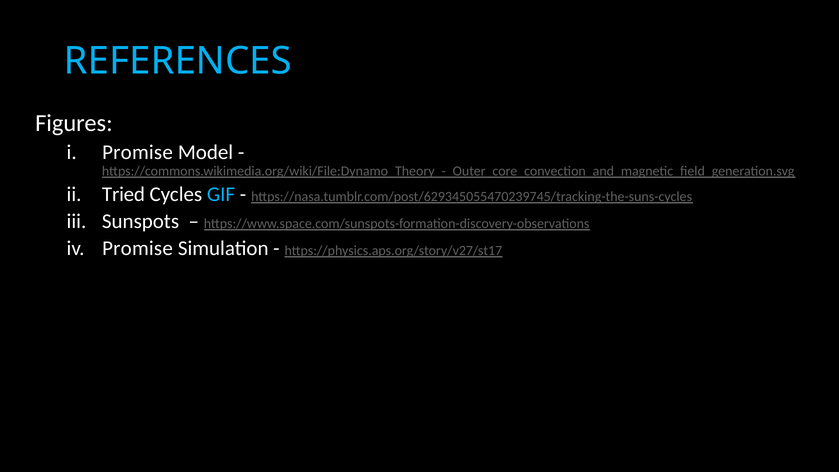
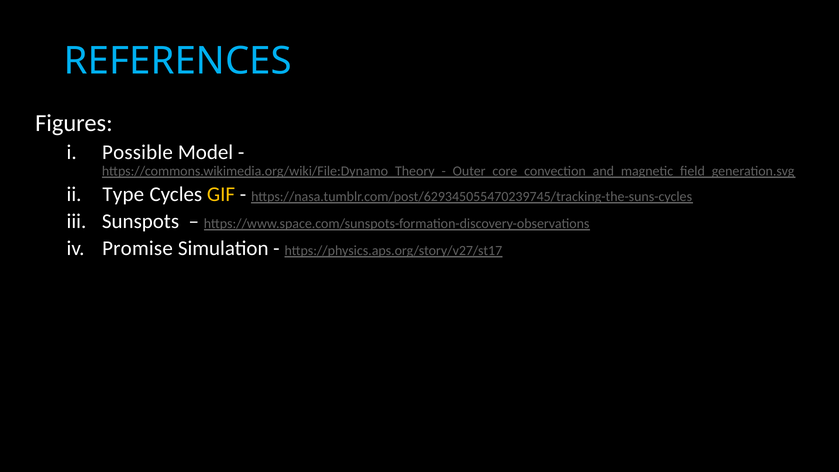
Promise: Promise -> Possible (138, 152)
Tried: Tried -> Type (123, 194)
GIF colour: light blue -> yellow (221, 194)
